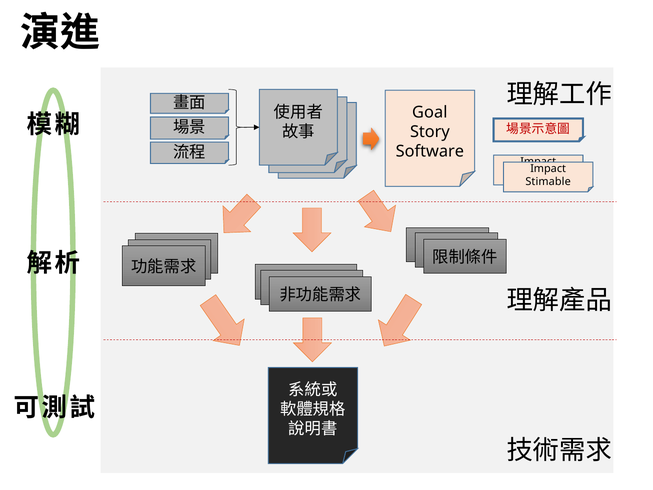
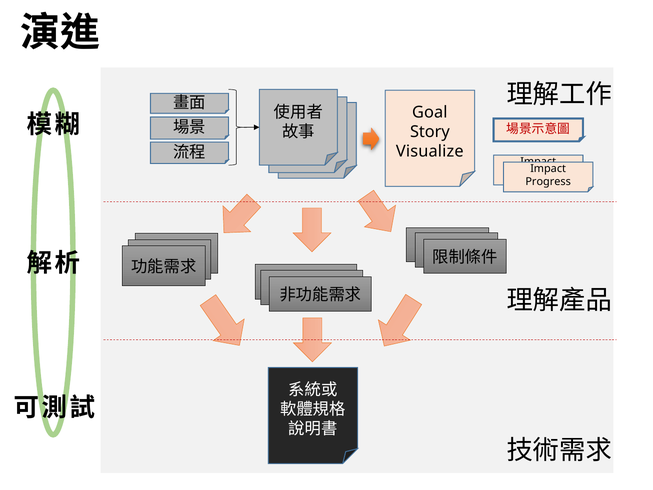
Software: Software -> Visualize (430, 152)
Stimable: Stimable -> Progress (548, 182)
